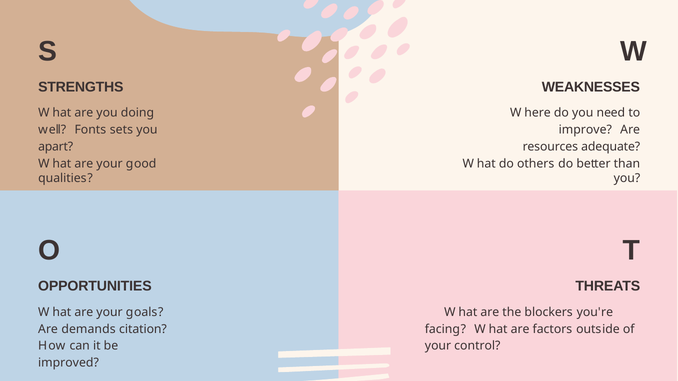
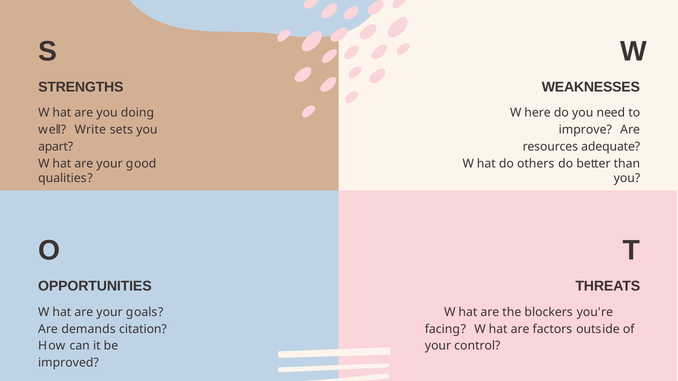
Fonts: Fonts -> Write (90, 130)
